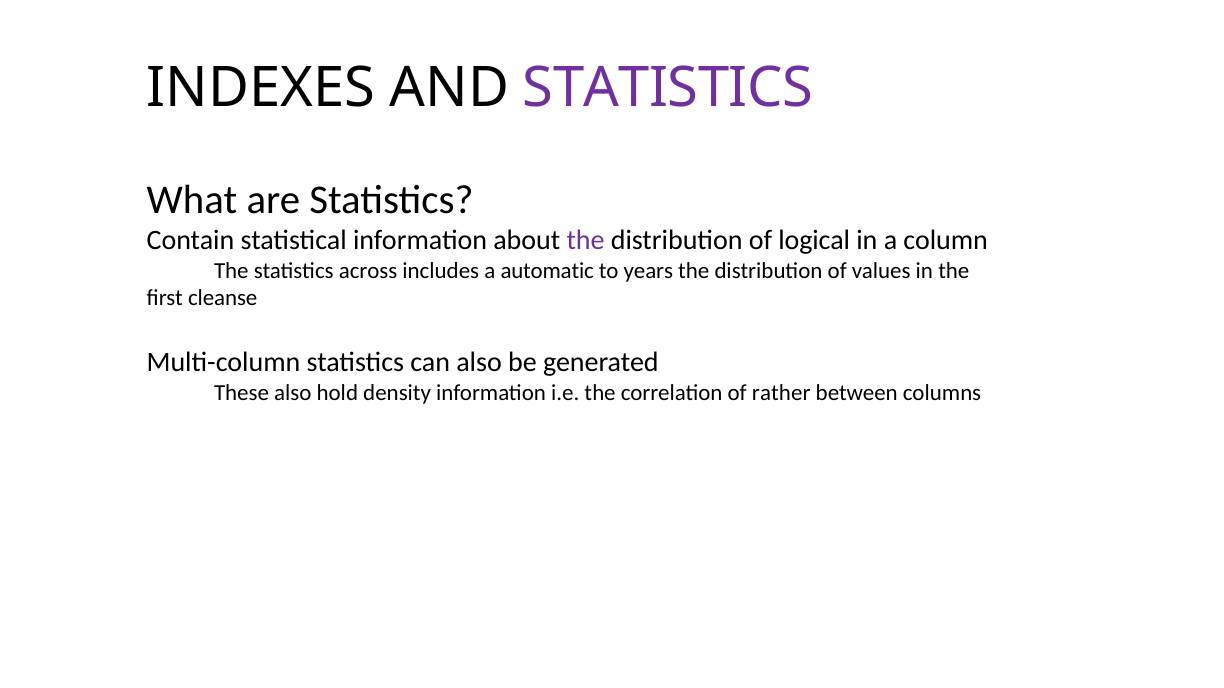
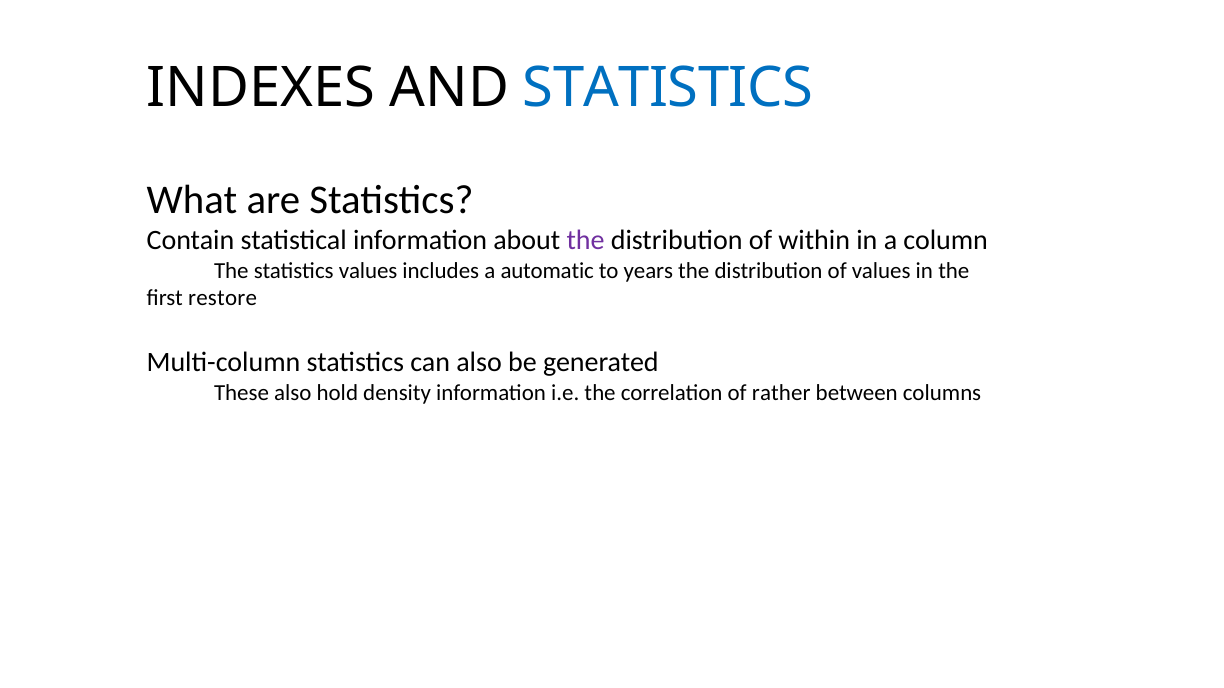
STATISTICS colour: purple -> blue (668, 88)
logical: logical -> within (814, 241)
statistics across: across -> values (368, 271)
cleanse: cleanse -> restore (223, 298)
